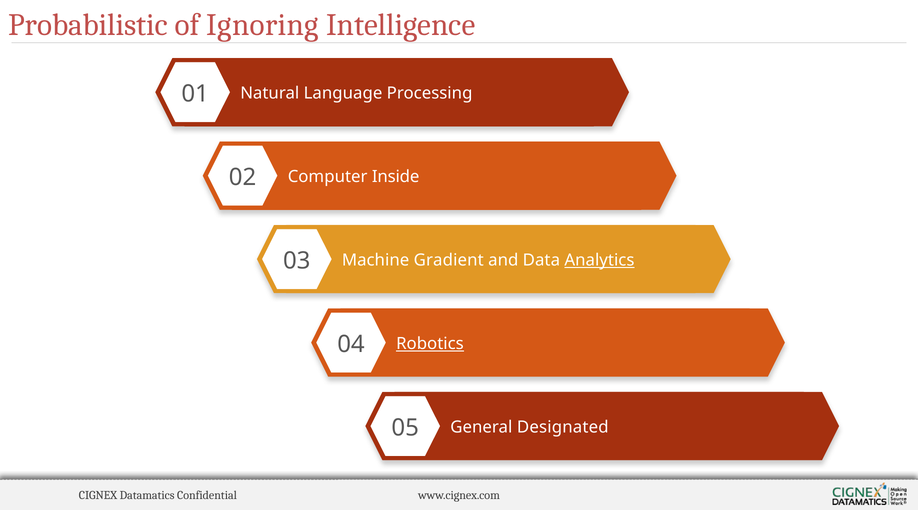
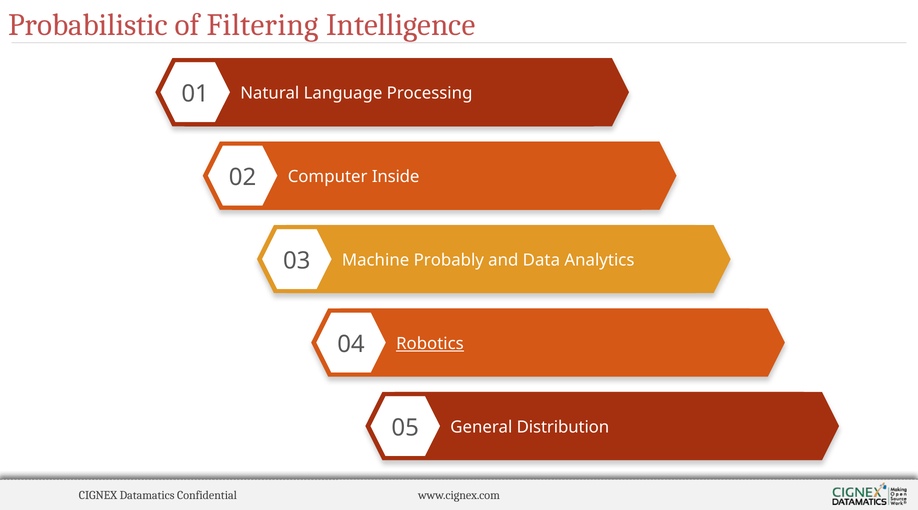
Ignoring: Ignoring -> Filtering (263, 25)
Gradient: Gradient -> Probably (449, 260)
Analytics underline: present -> none (599, 260)
Designated: Designated -> Distribution (563, 427)
